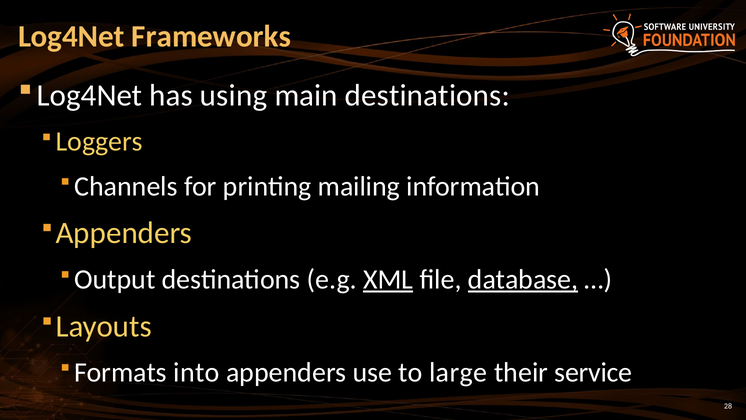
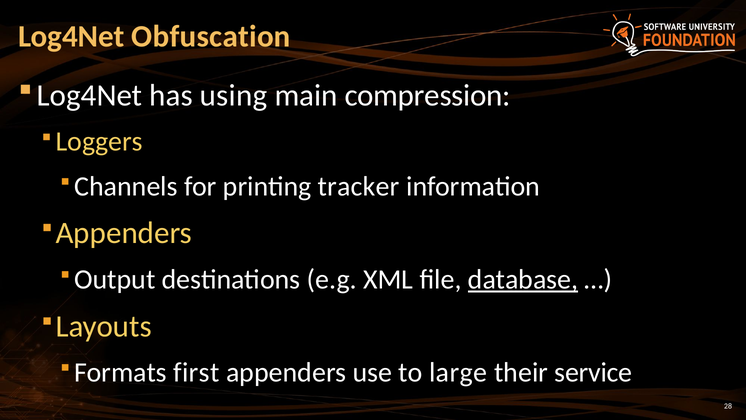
Frameworks: Frameworks -> Obfuscation (211, 36)
main destinations: destinations -> compression (428, 95)
mailing: mailing -> tracker (359, 186)
XML underline: present -> none (388, 279)
into: into -> first (196, 372)
